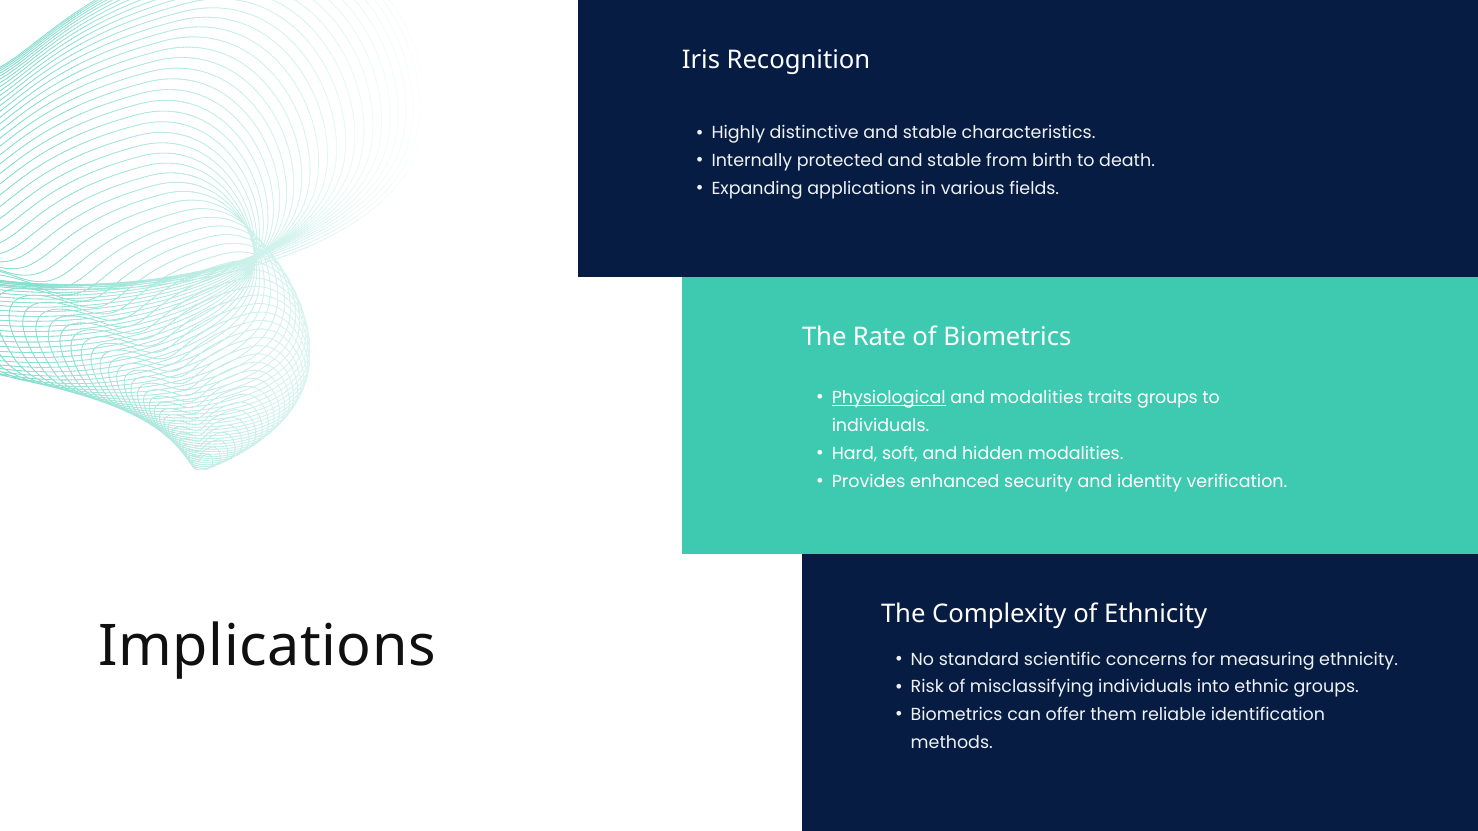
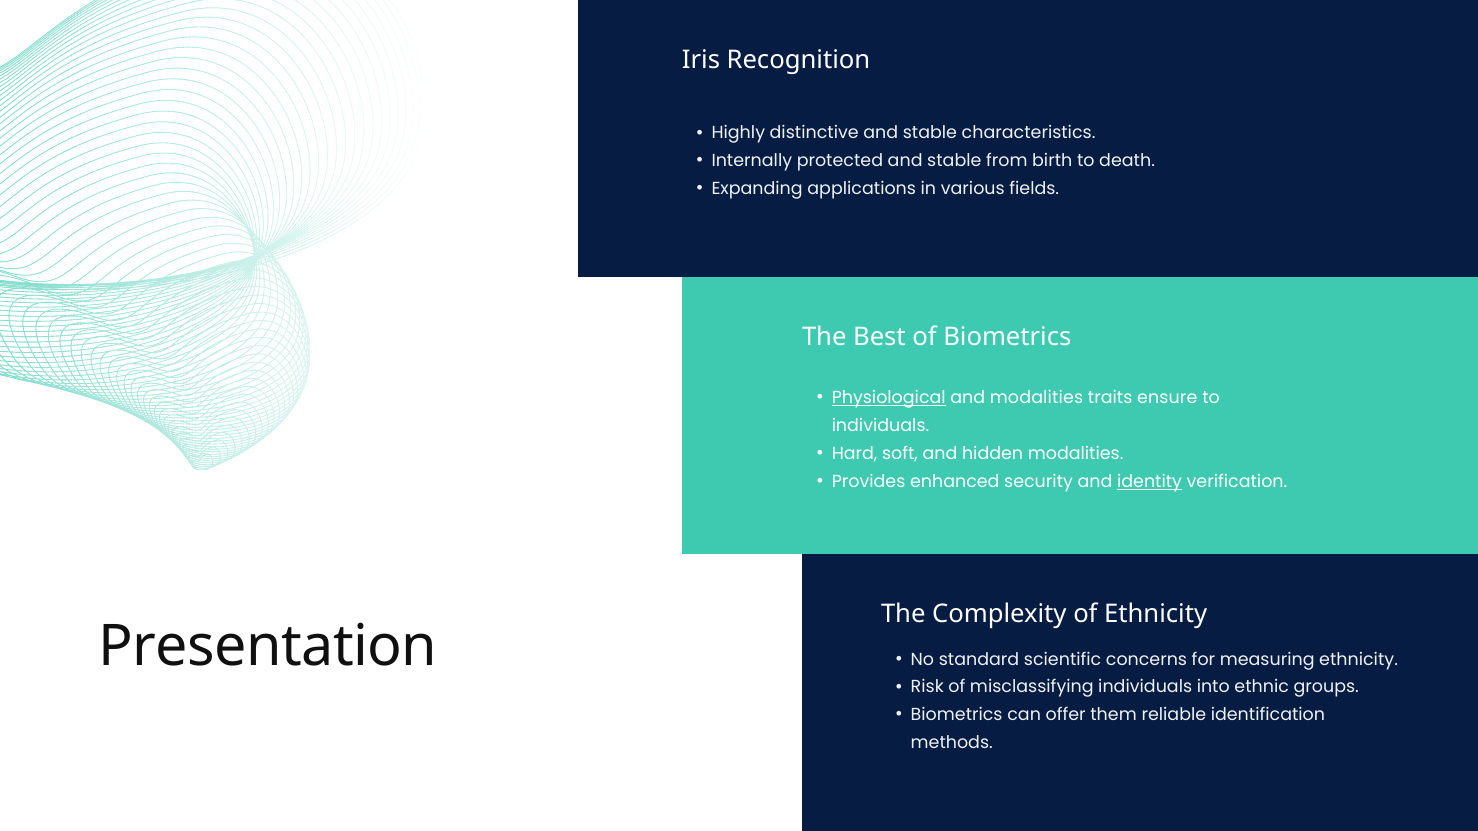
Rate: Rate -> Best (879, 337)
traits groups: groups -> ensure (1167, 398)
identity underline: none -> present (1150, 482)
Implications: Implications -> Presentation (268, 646)
